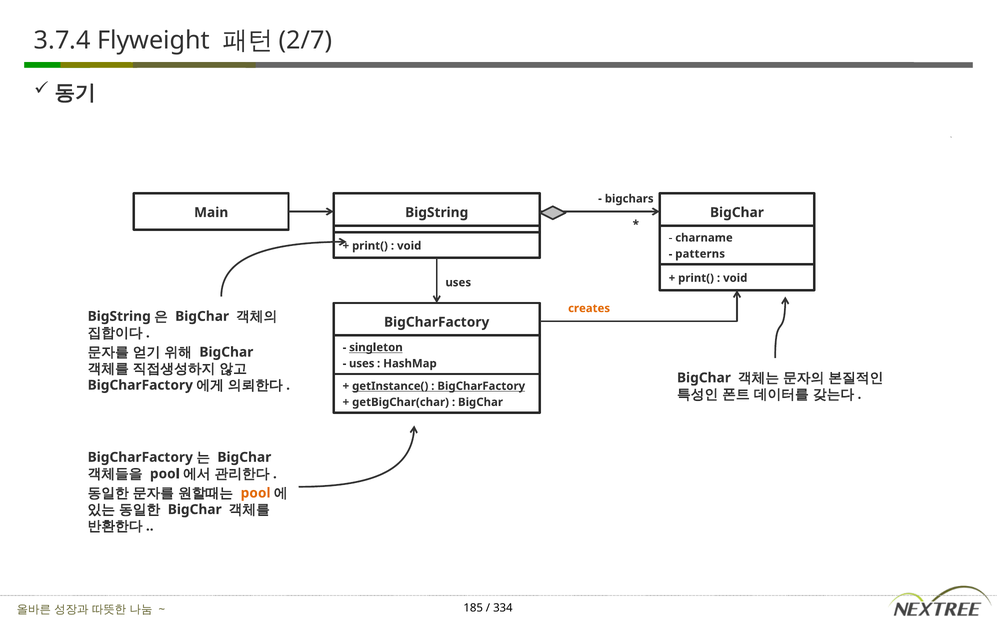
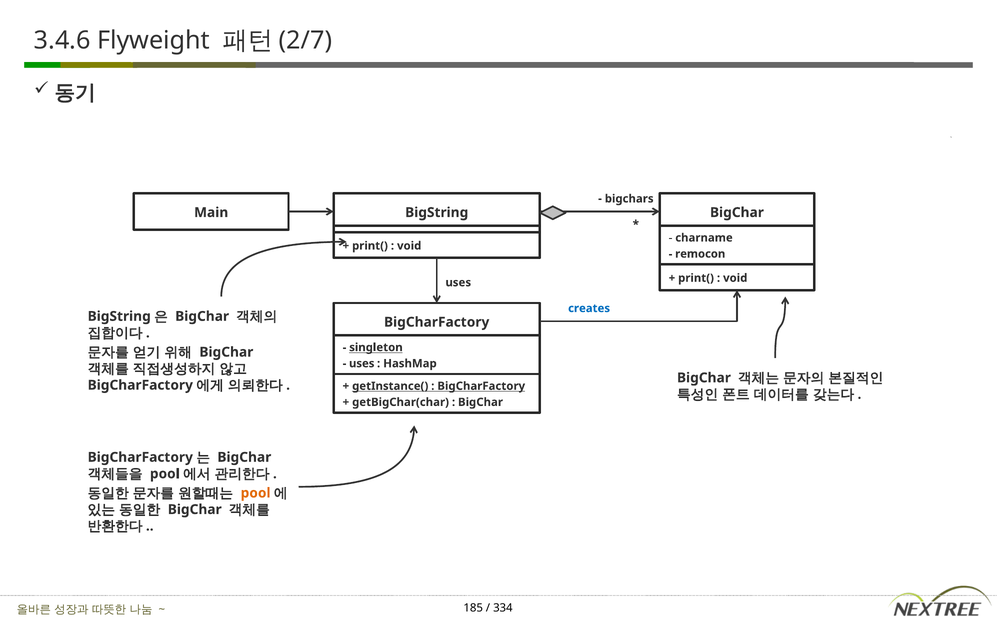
3.7.4: 3.7.4 -> 3.4.6 (62, 40)
patterns: patterns -> remocon (700, 254)
creates colour: orange -> blue (589, 308)
